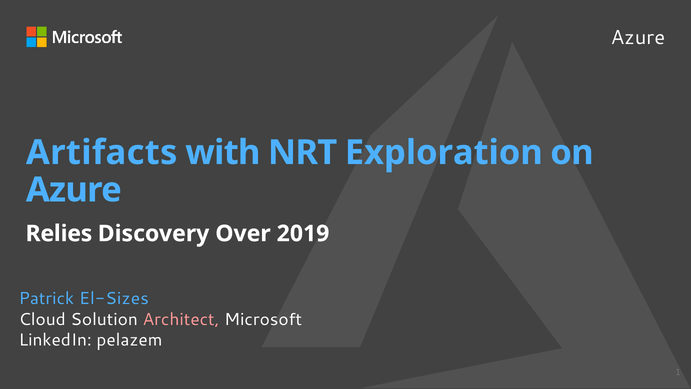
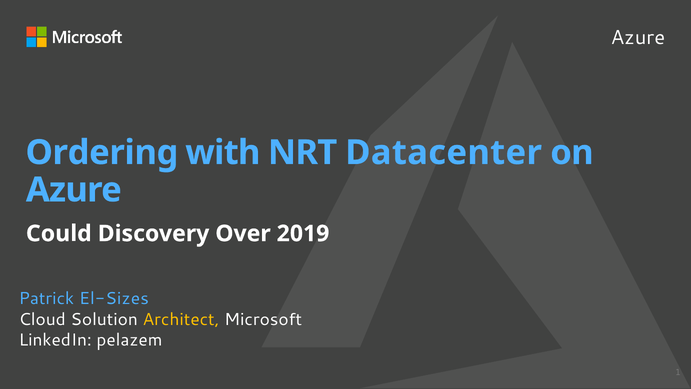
Artifacts: Artifacts -> Ordering (102, 153)
Exploration: Exploration -> Datacenter (444, 153)
Relies: Relies -> Could (59, 233)
Architect colour: pink -> yellow (181, 319)
